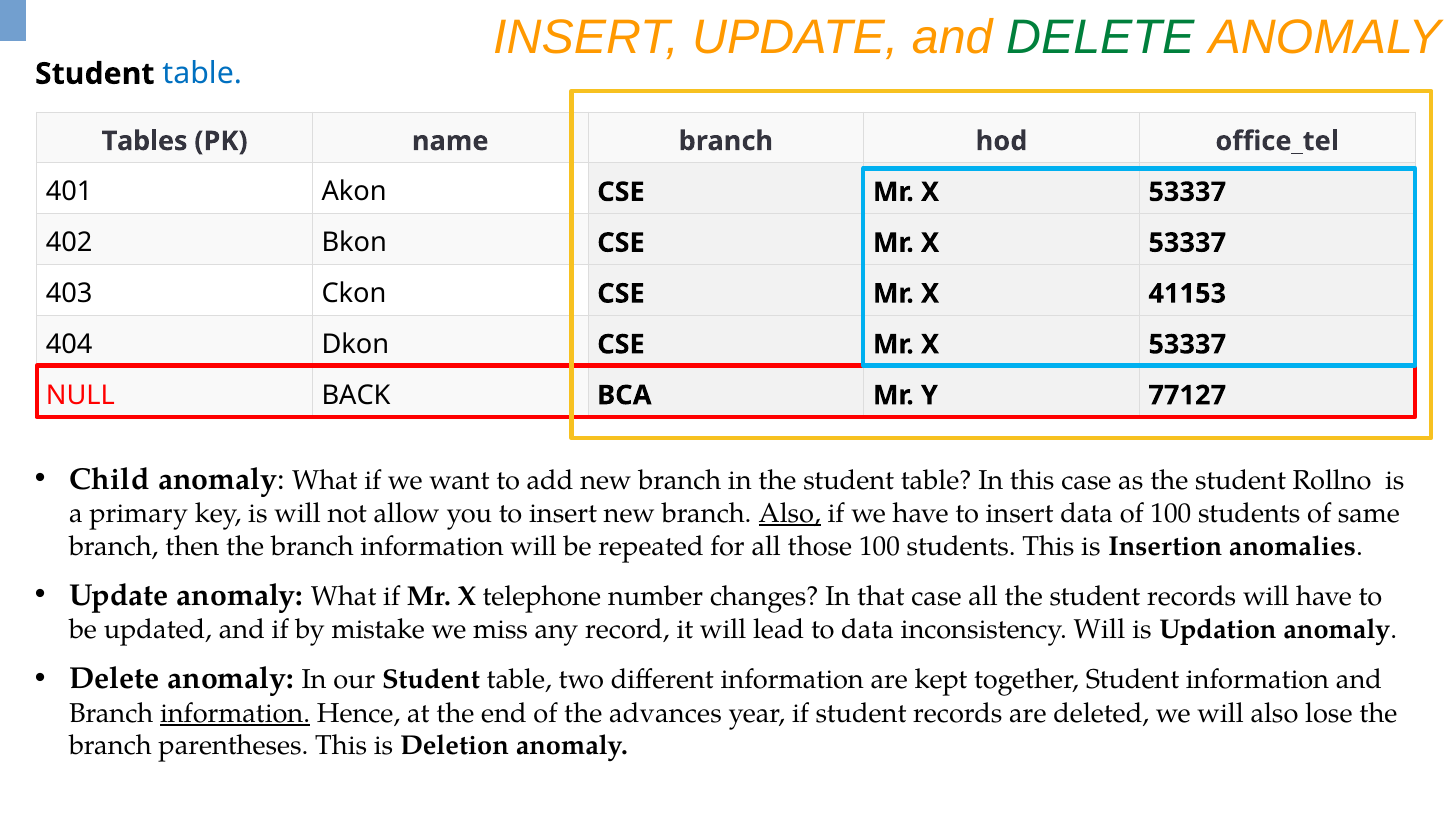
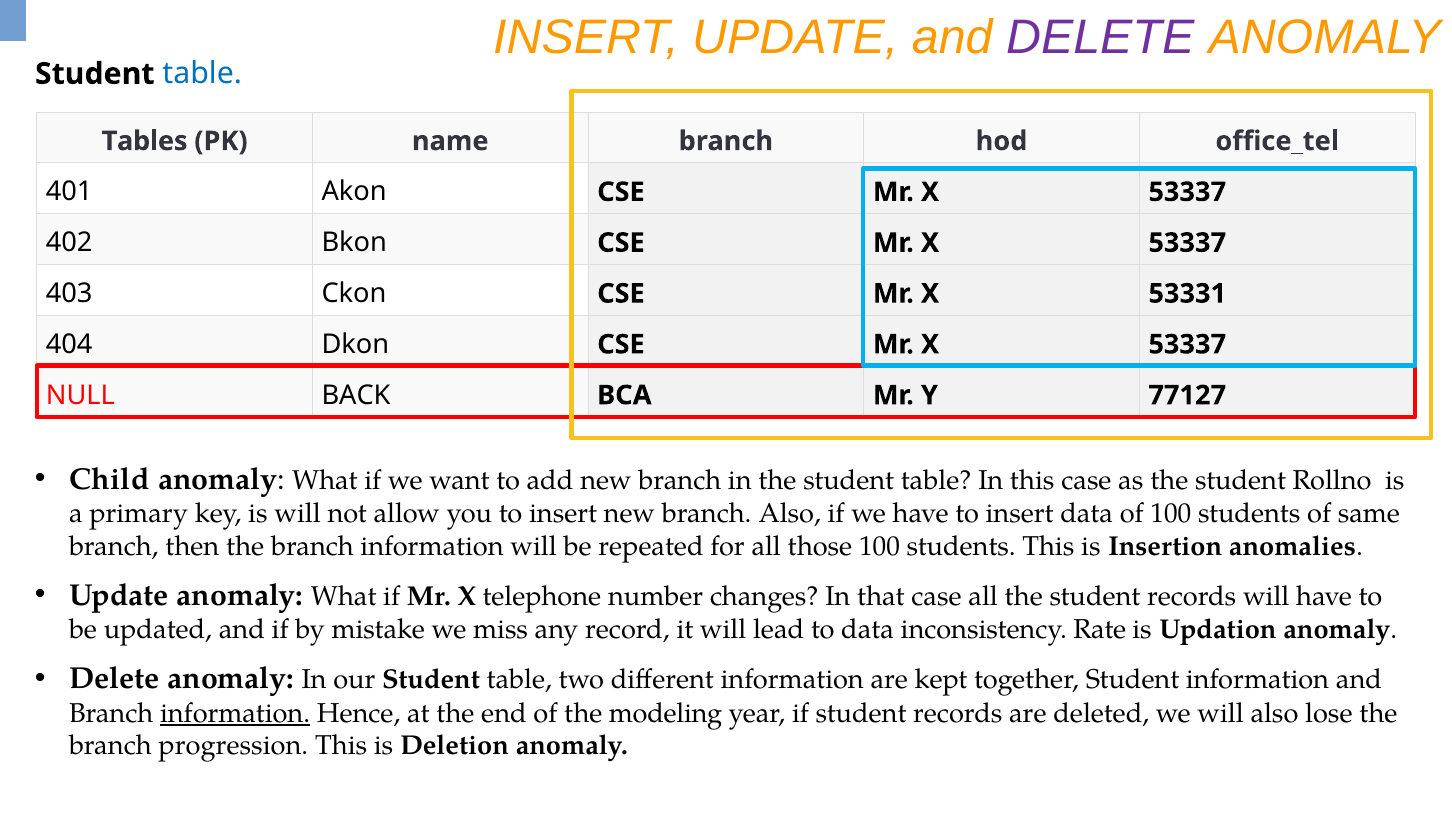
DELETE colour: green -> purple (1100, 38)
41153: 41153 -> 53331 (1187, 294)
Also underline: present -> none (790, 513)
inconsistency Will: Will -> Rate (1100, 629)
advances: advances -> modeling (666, 713)
parentheses: parentheses -> progression (233, 746)
